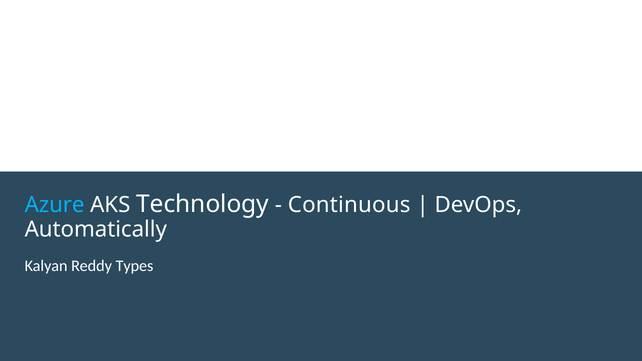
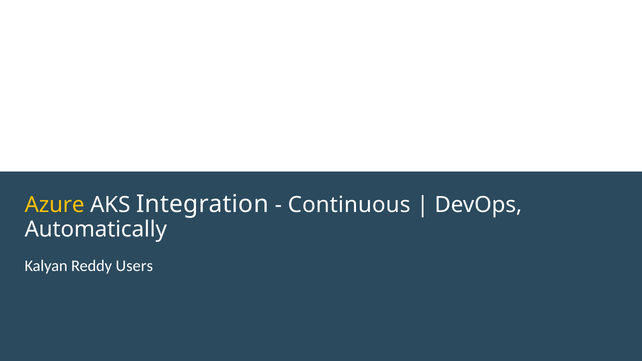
Azure colour: light blue -> yellow (55, 205)
Technology: Technology -> Integration (202, 204)
Types: Types -> Users (134, 266)
